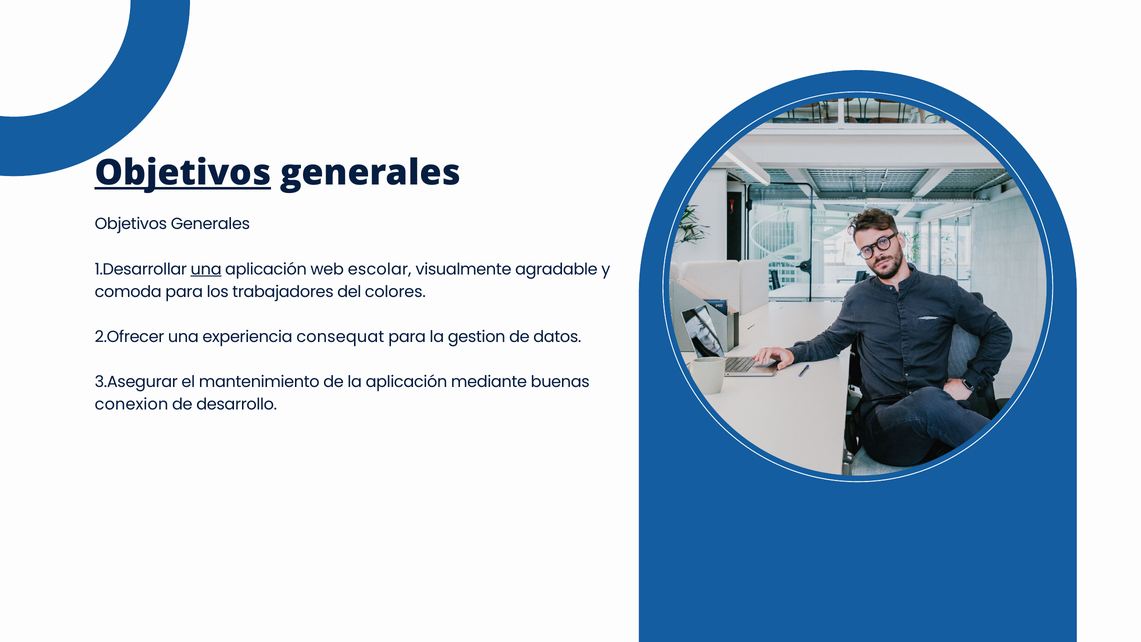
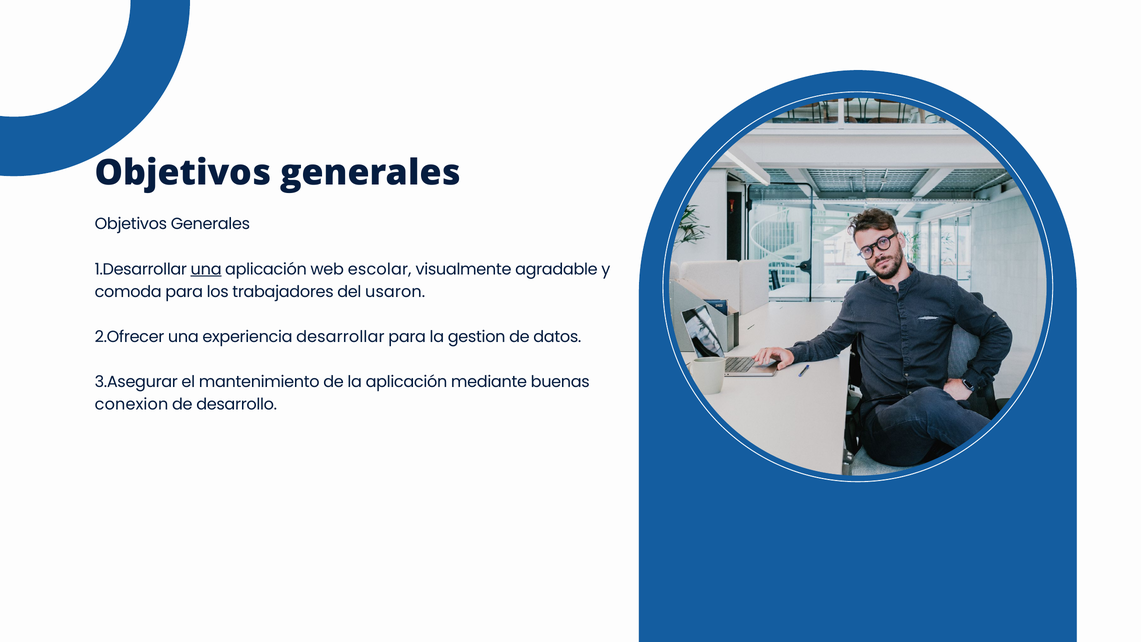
Objetivos underline: present -> none (183, 173)
colores: colores -> usaron (395, 292)
consequat: consequat -> desarrollar (340, 337)
